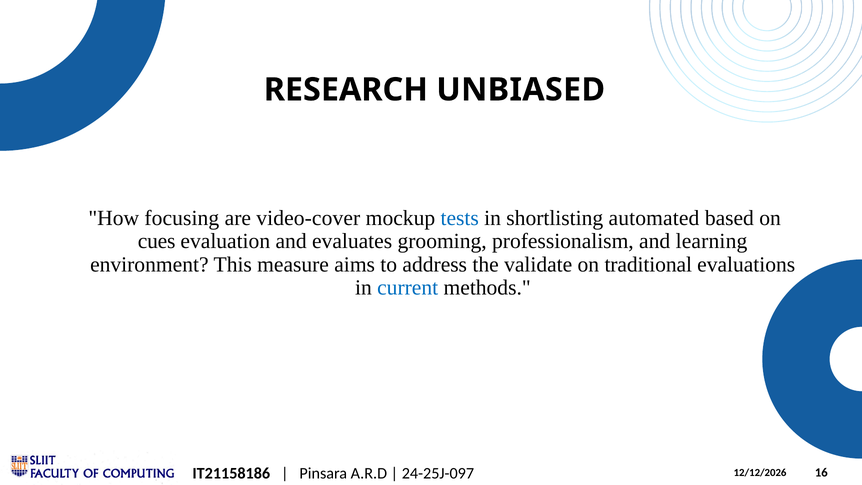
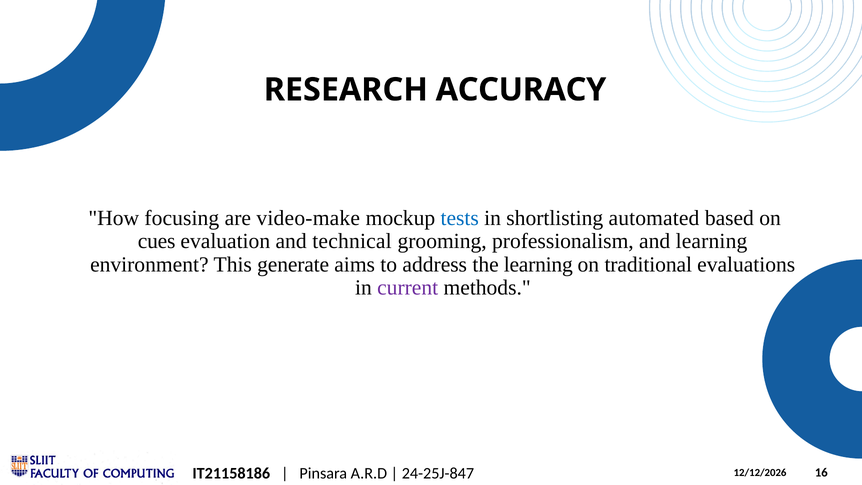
UNBIASED: UNBIASED -> ACCURACY (521, 90)
video-cover: video-cover -> video-make (308, 218)
evaluates: evaluates -> technical (352, 241)
measure: measure -> generate (293, 265)
the validate: validate -> learning (538, 265)
current colour: blue -> purple (408, 288)
24-25J-097: 24-25J-097 -> 24-25J-847 (438, 473)
